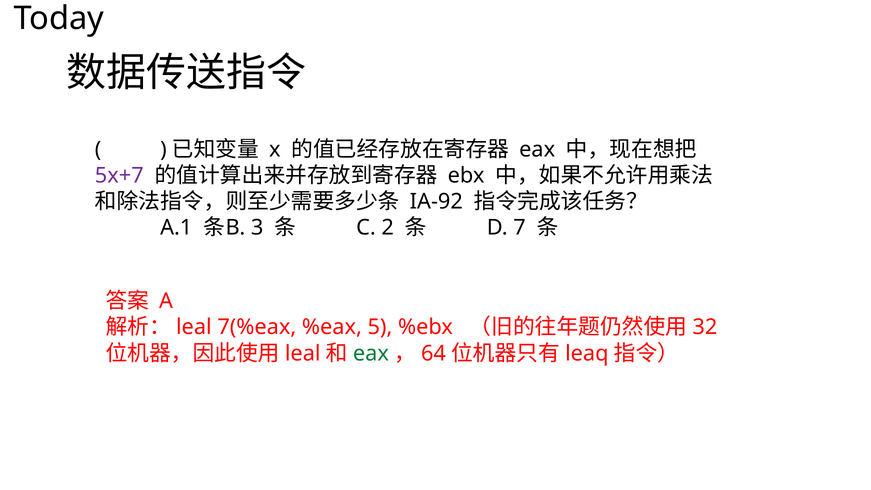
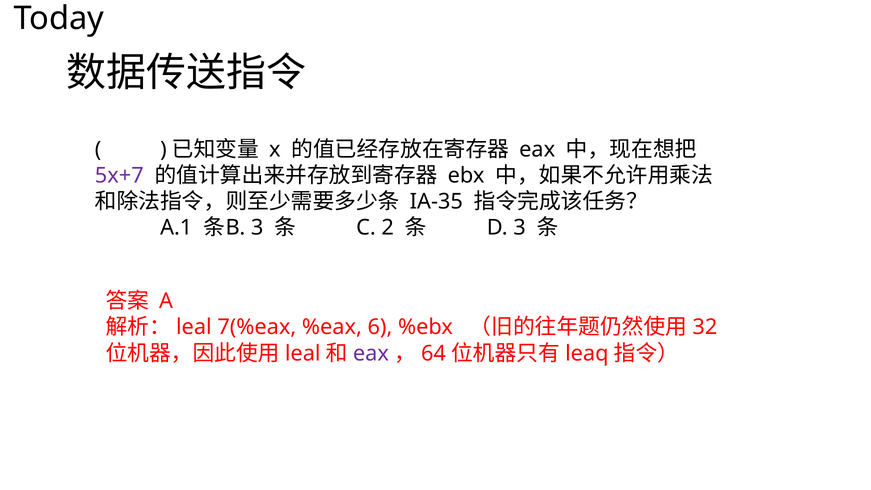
IA-92: IA-92 -> IA-35 (436, 202)
D 7: 7 -> 3 (520, 228)
5: 5 -> 6 (380, 327)
eax colour: green -> purple (371, 353)
